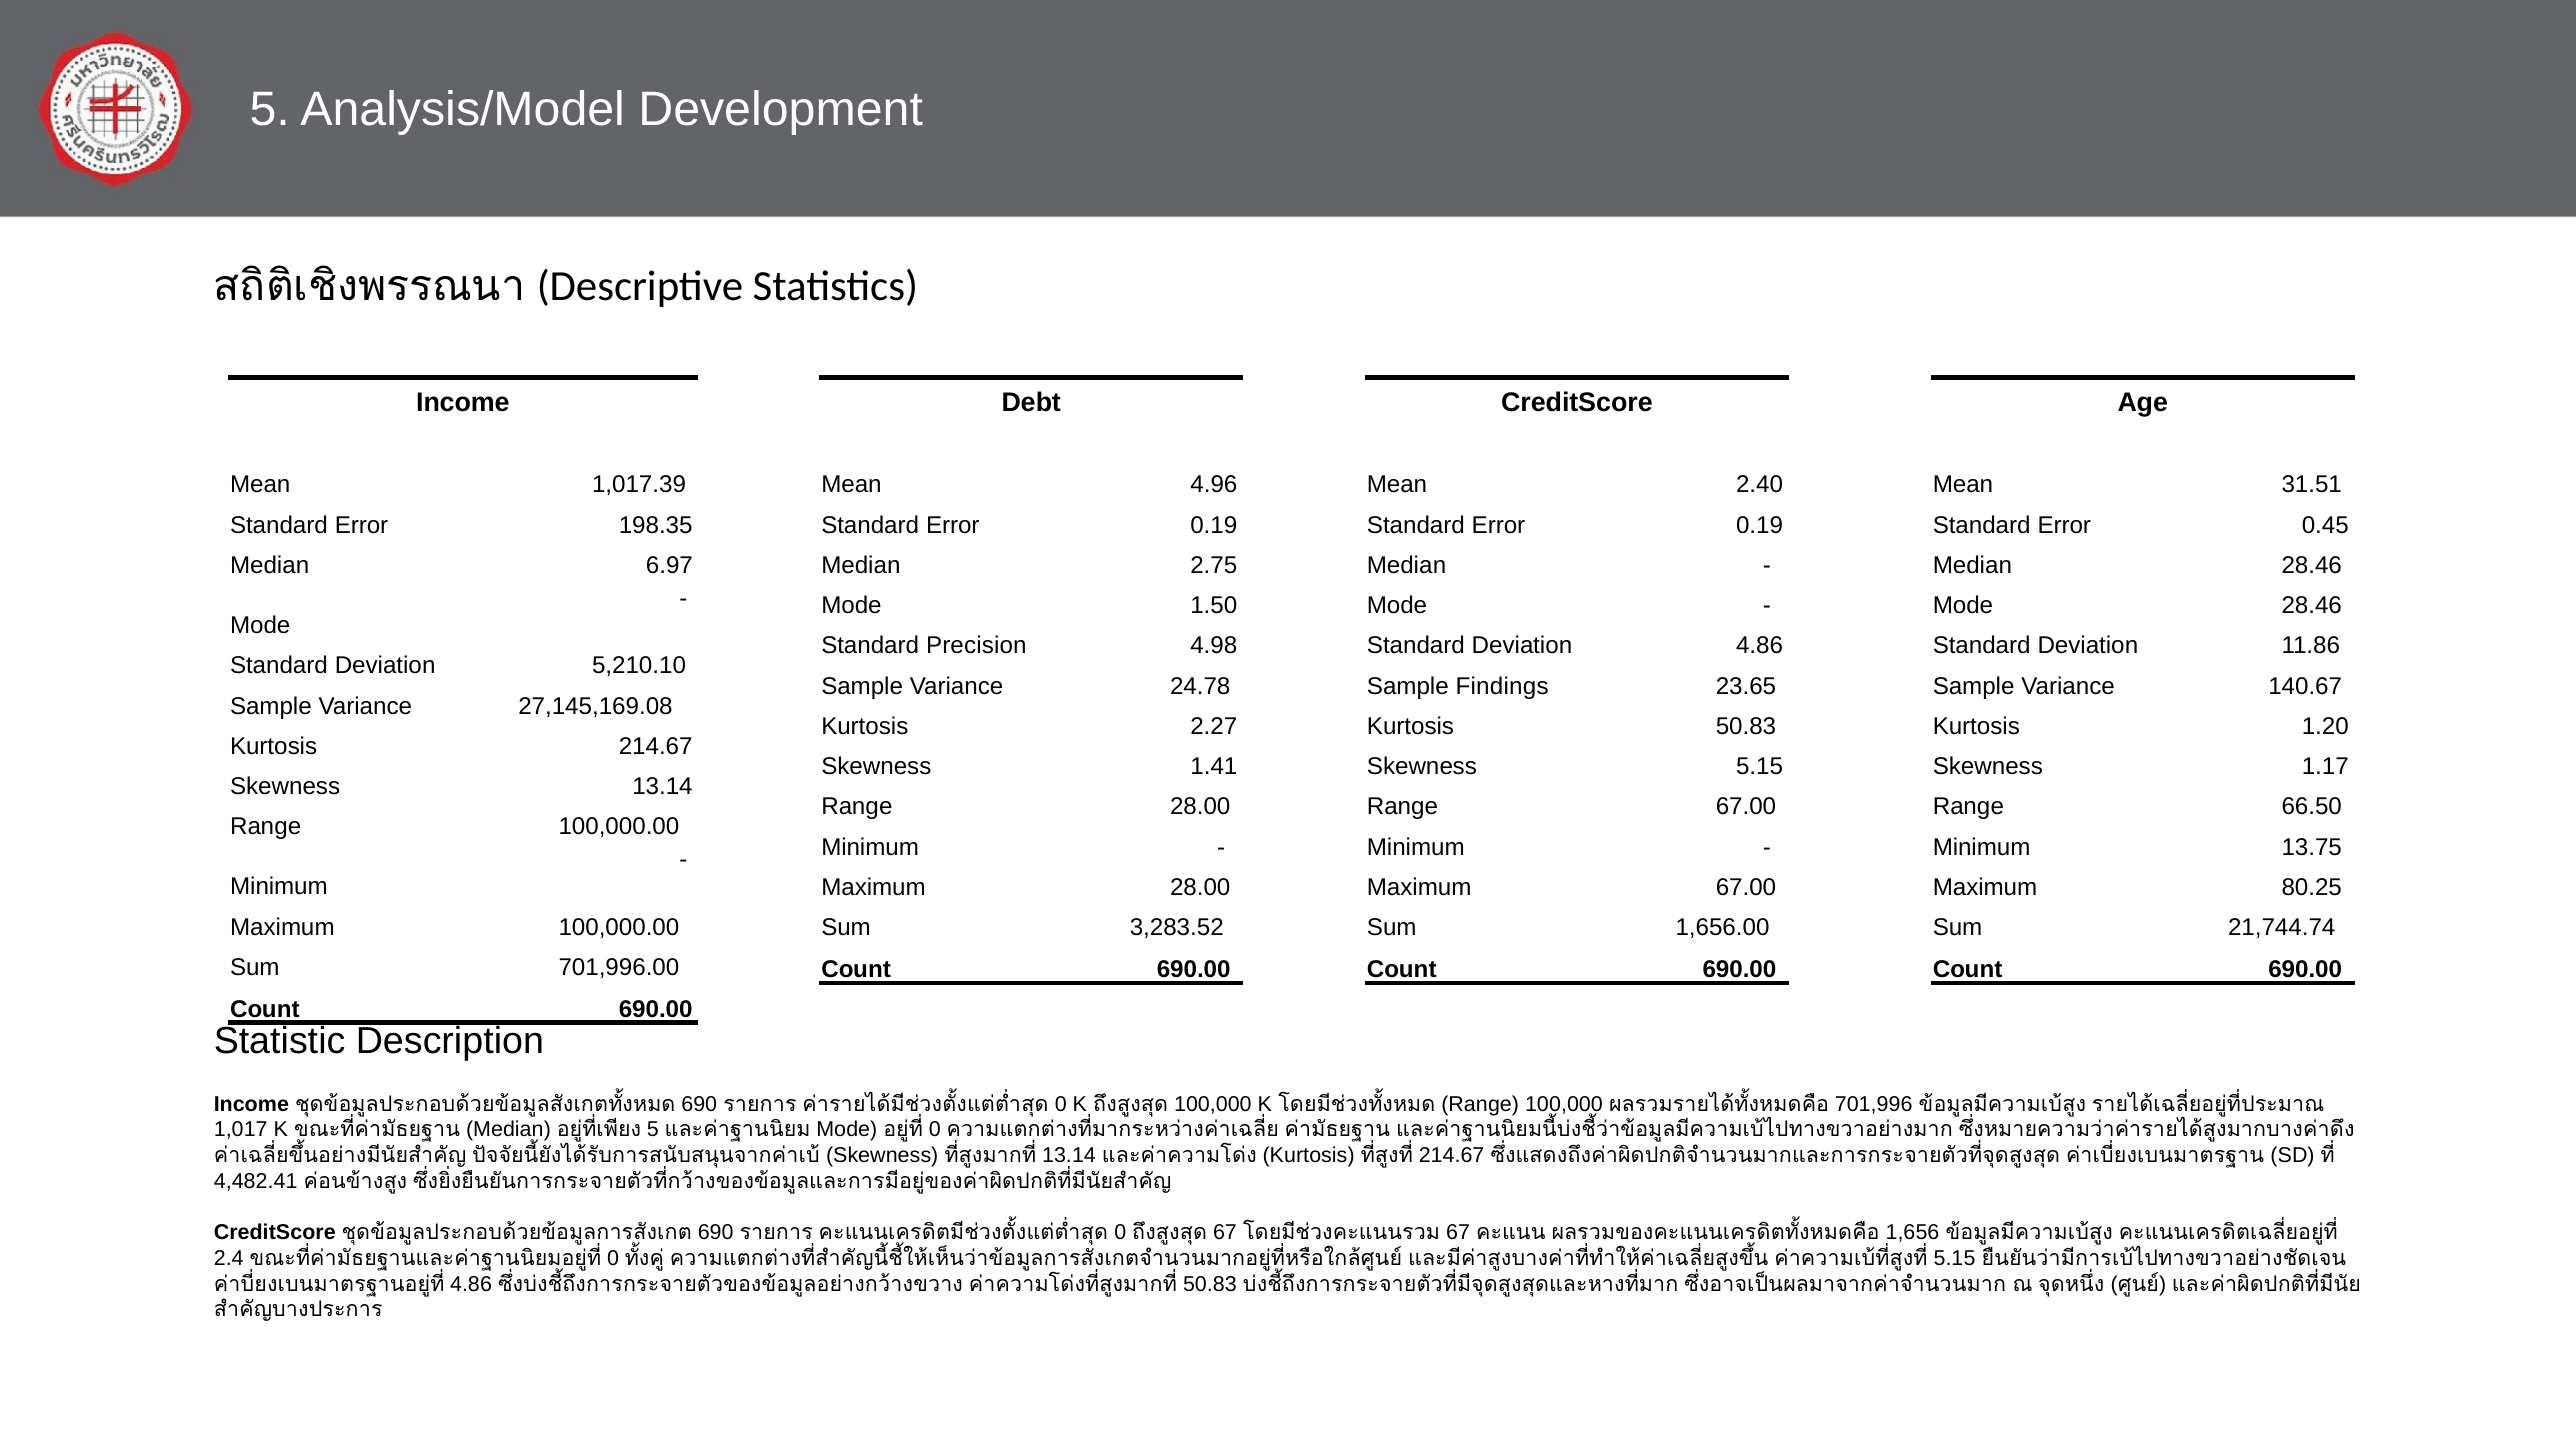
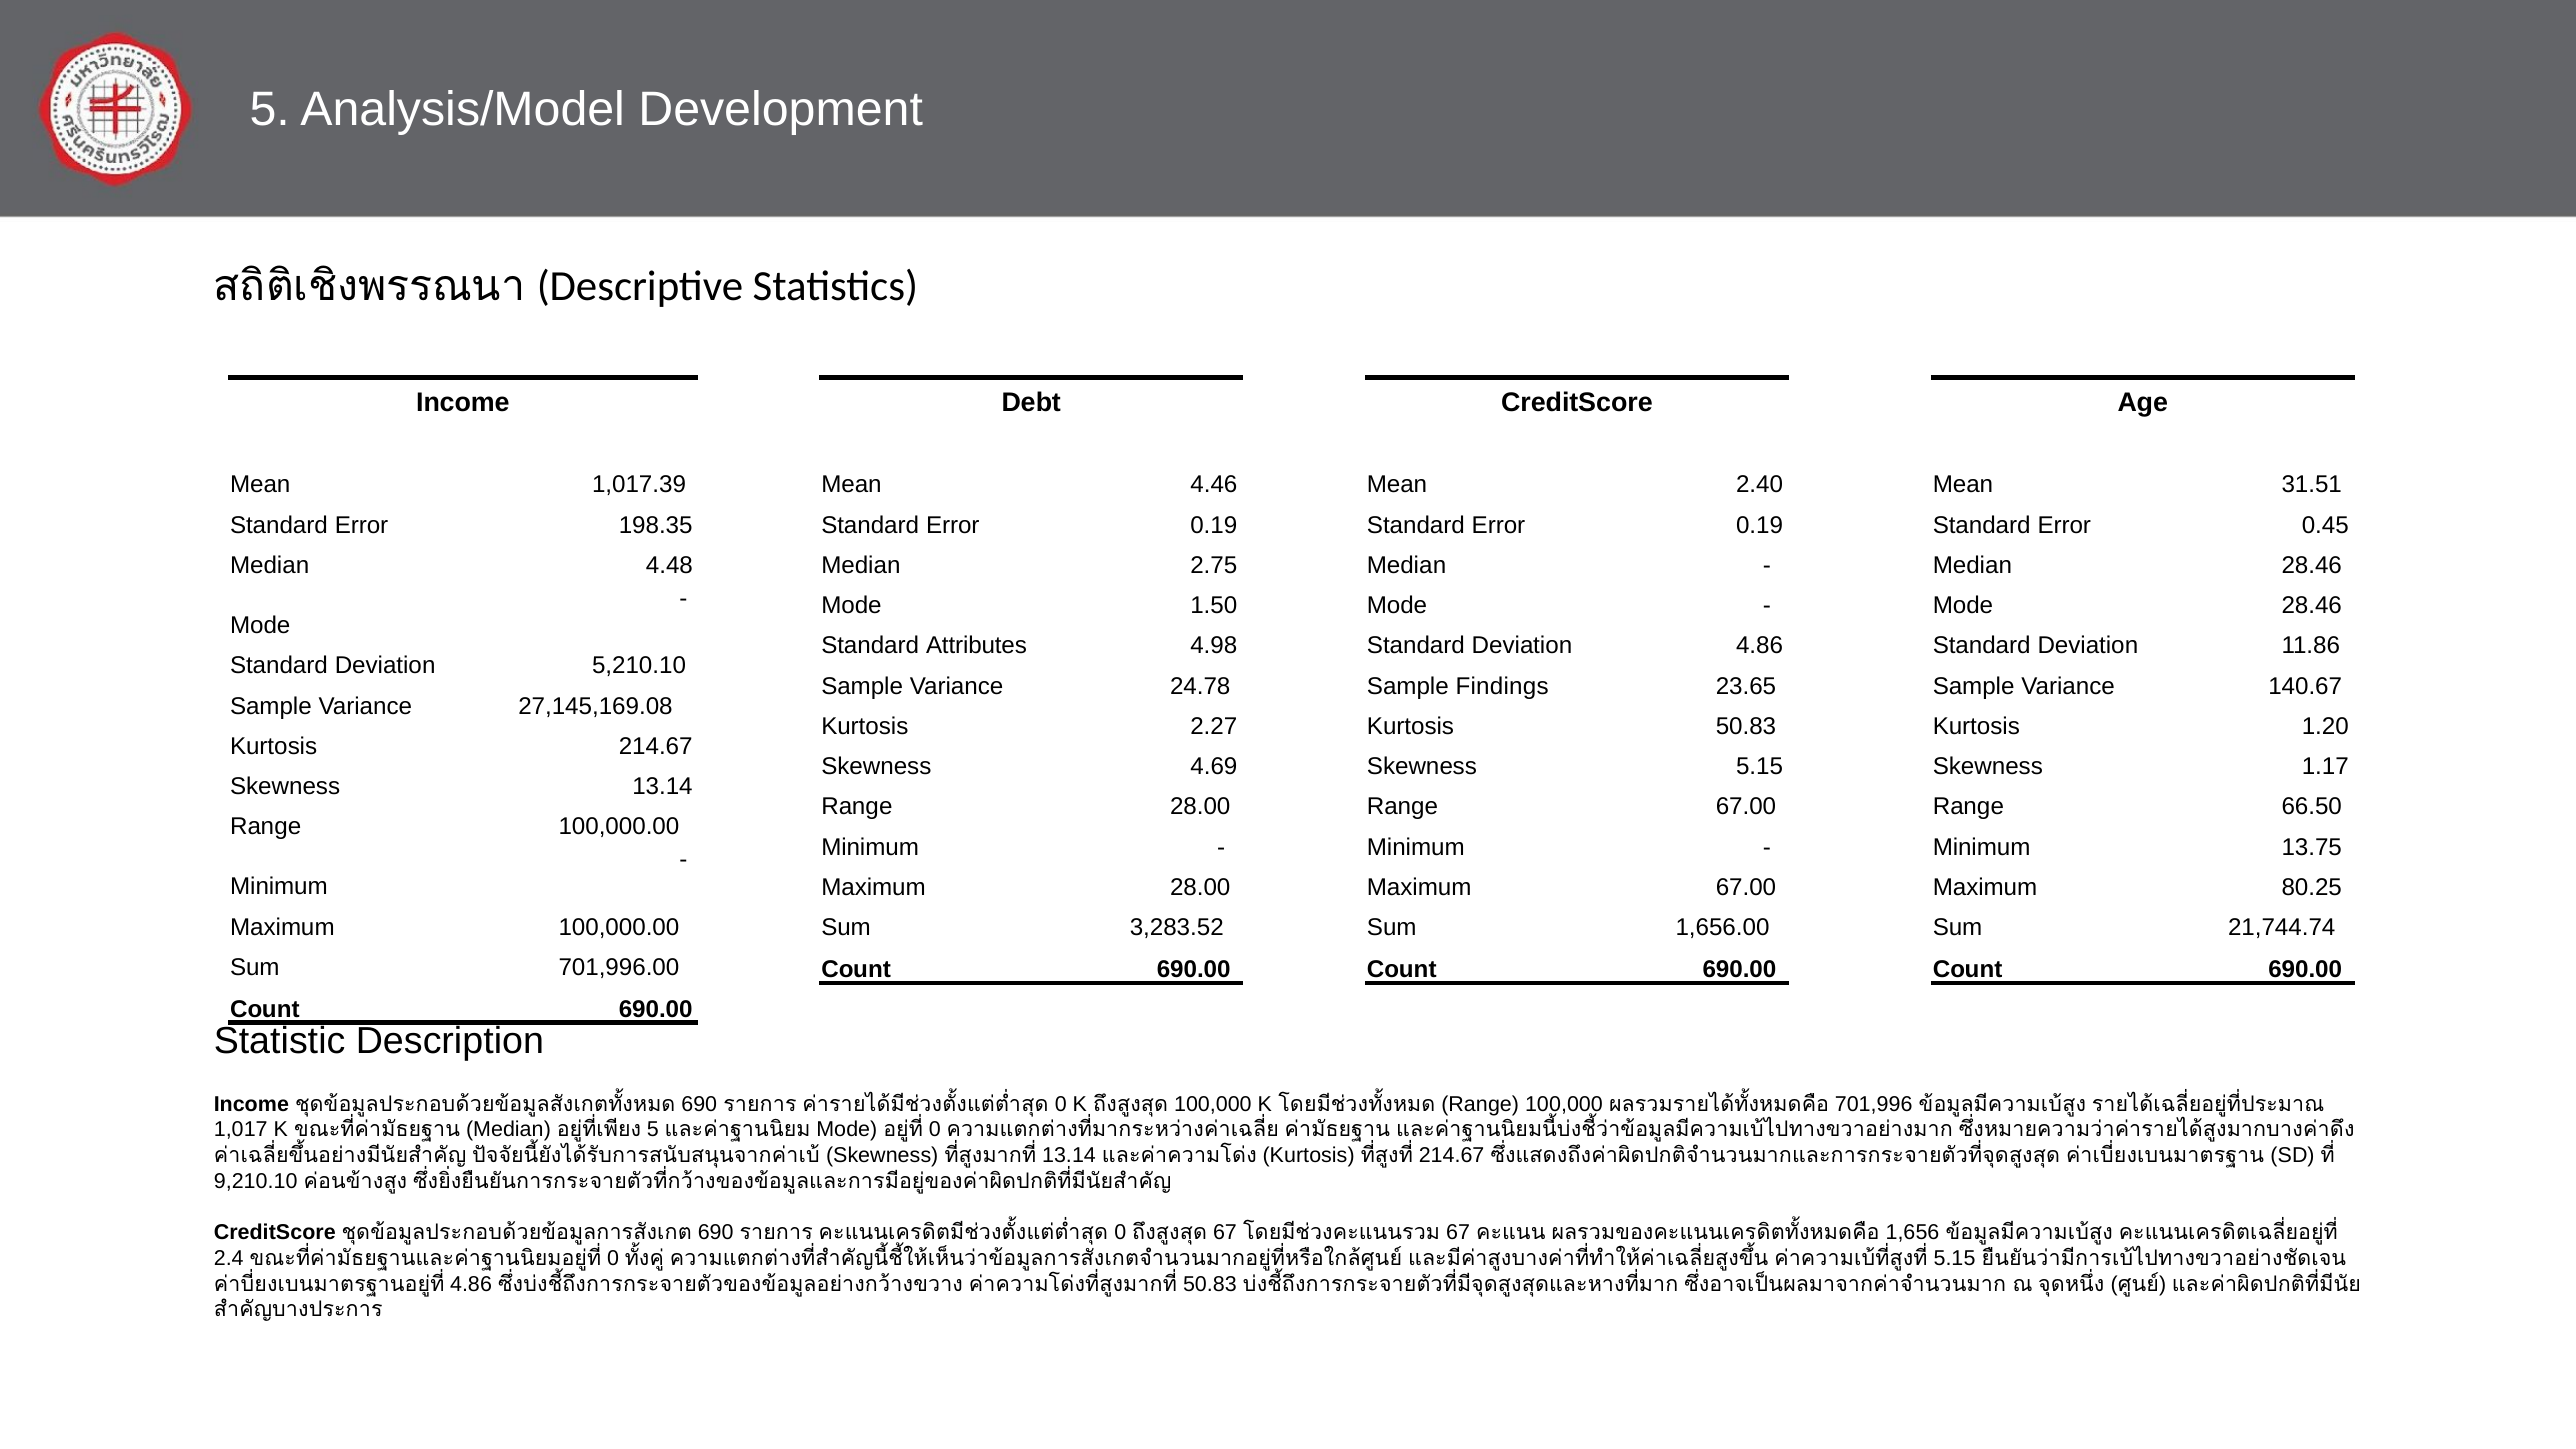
4.96: 4.96 -> 4.46 (1214, 485)
6.97: 6.97 -> 4.48 (669, 565)
Precision: Precision -> Attributes (976, 646)
1.41: 1.41 -> 4.69 (1214, 767)
4,482.41: 4,482.41 -> 9,210.10 (256, 1181)
